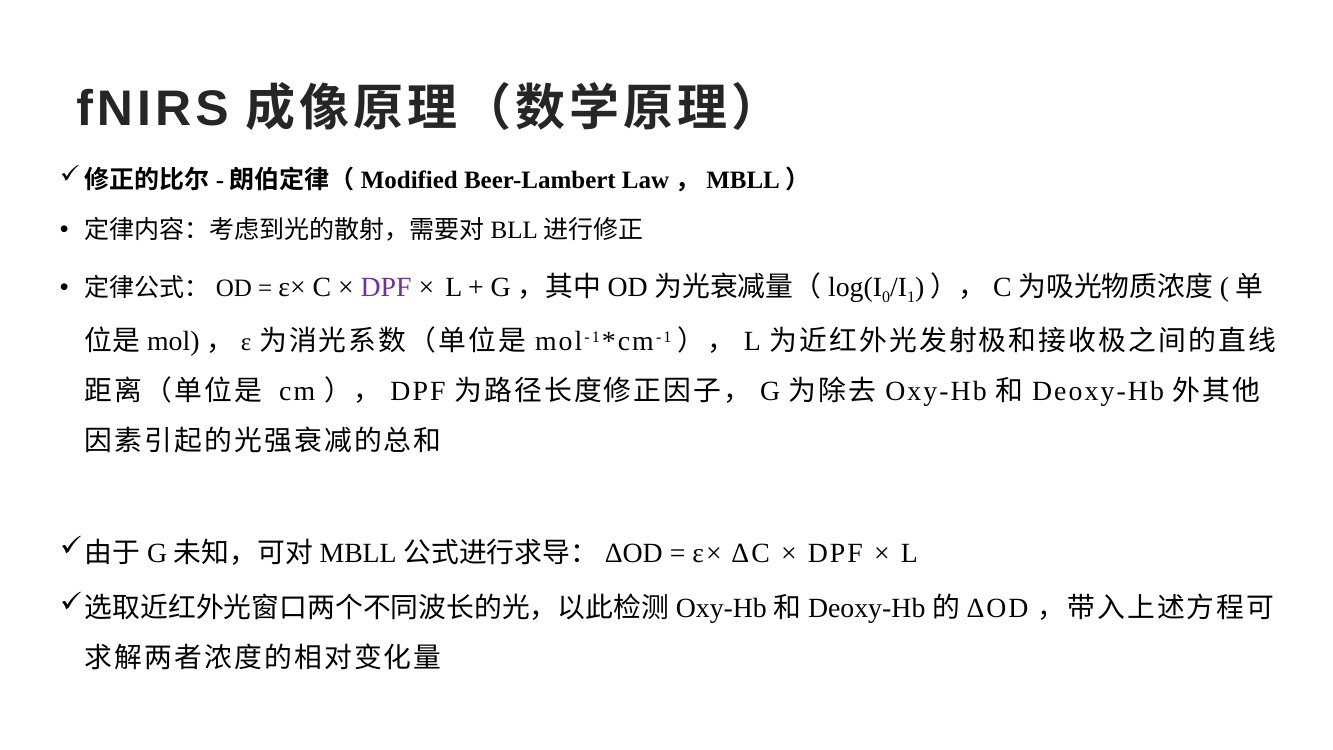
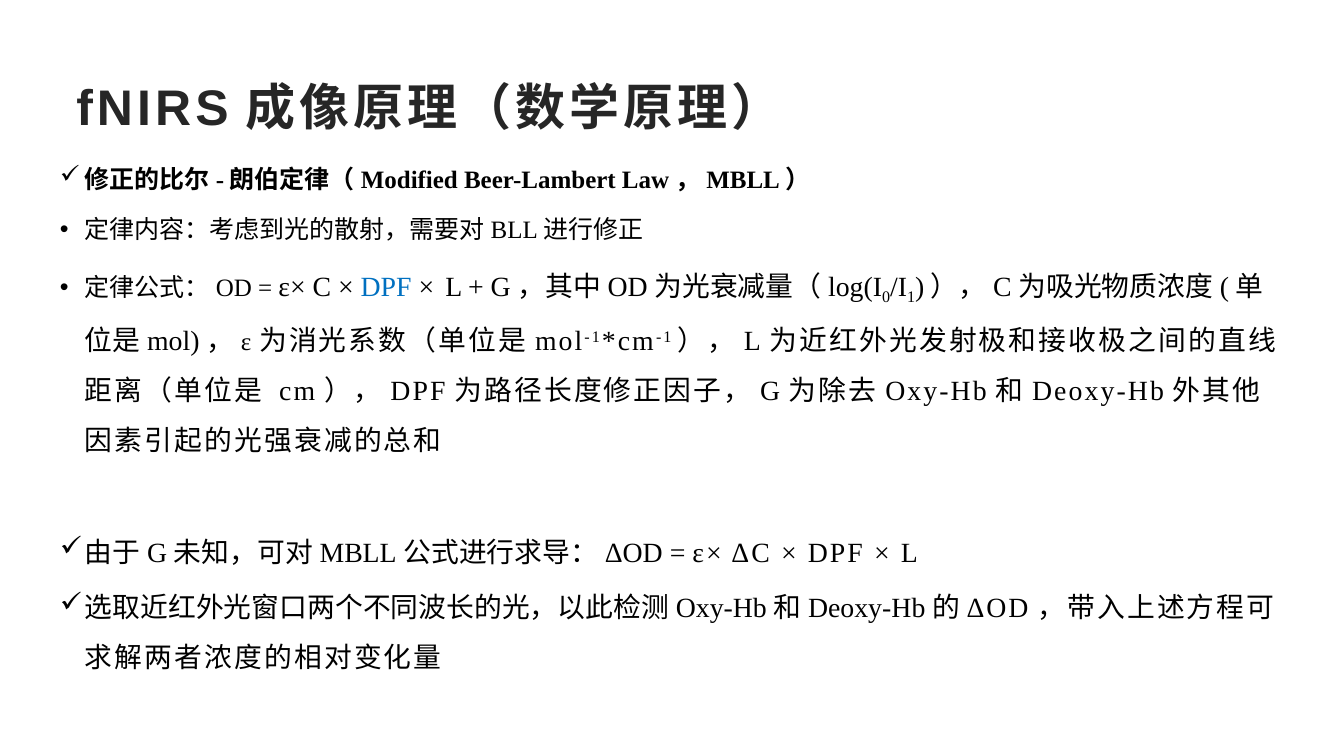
DPF colour: purple -> blue (386, 287)
